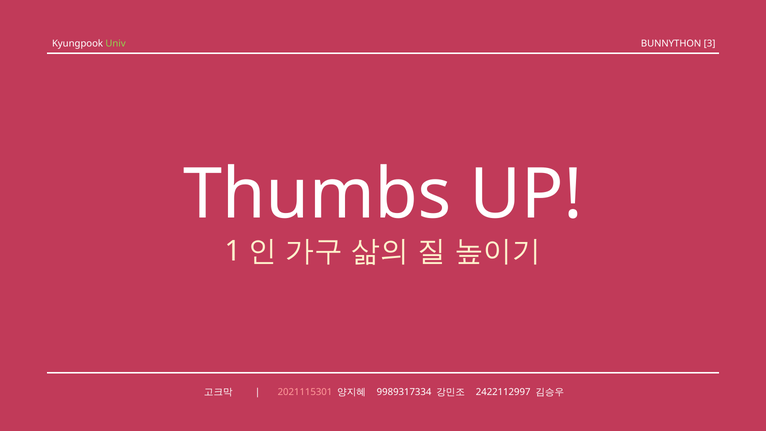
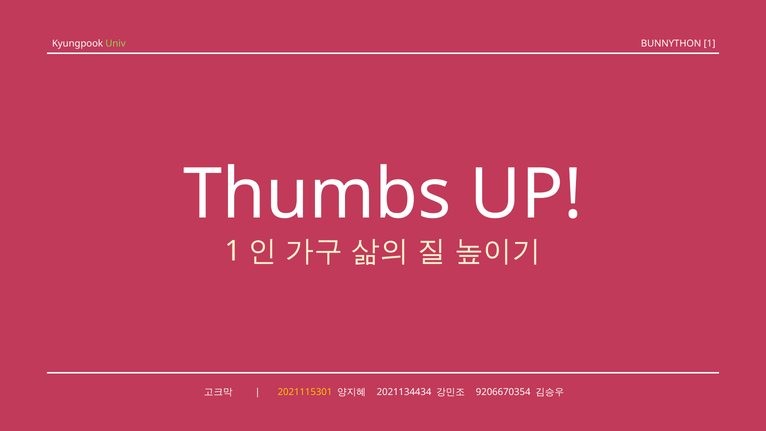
BUNNYTHON 3: 3 -> 1 (710, 44)
2021115301 colour: pink -> yellow (305, 392)
9989317334: 9989317334 -> 2021134434 (404, 392)
2422112997: 2422112997 -> 9206670354 (503, 392)
